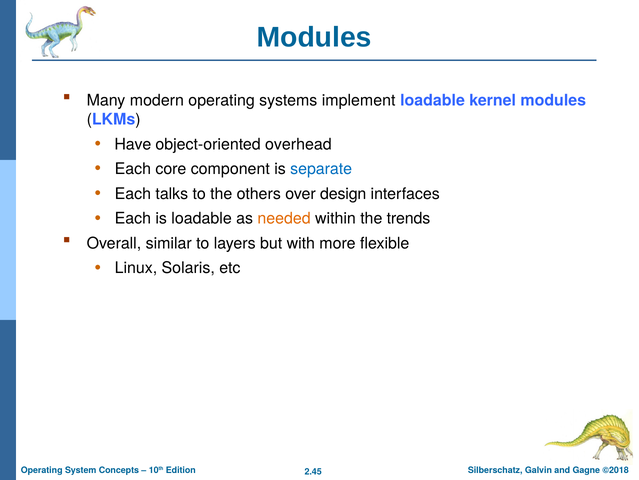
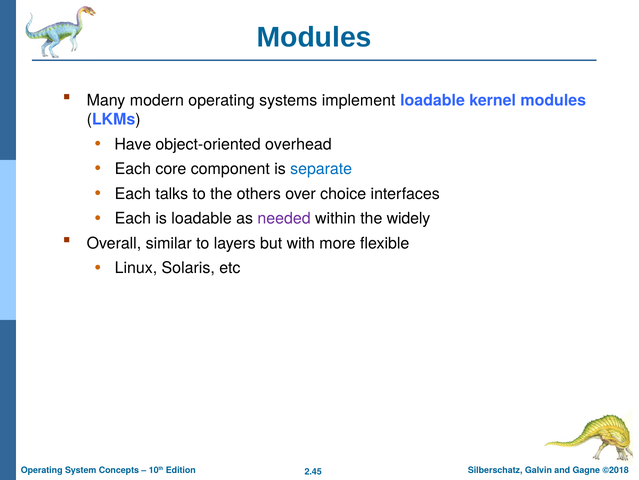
design: design -> choice (343, 194)
needed colour: orange -> purple (284, 218)
trends: trends -> widely (408, 218)
